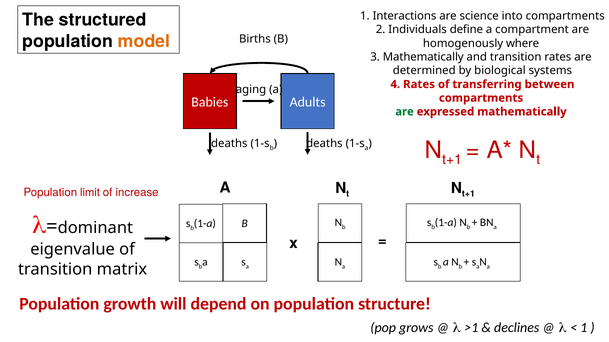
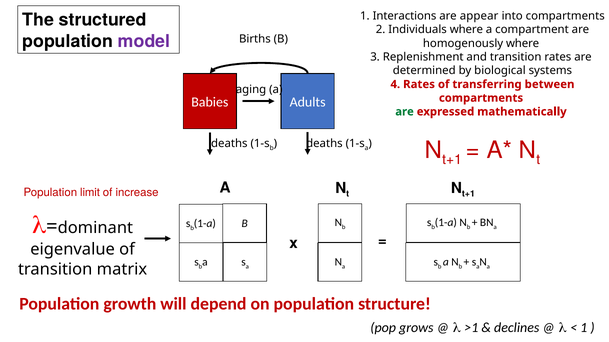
science: science -> appear (479, 16)
Individuals define: define -> where (466, 30)
model colour: orange -> purple (144, 41)
3 Mathematically: Mathematically -> Replenishment (423, 57)
